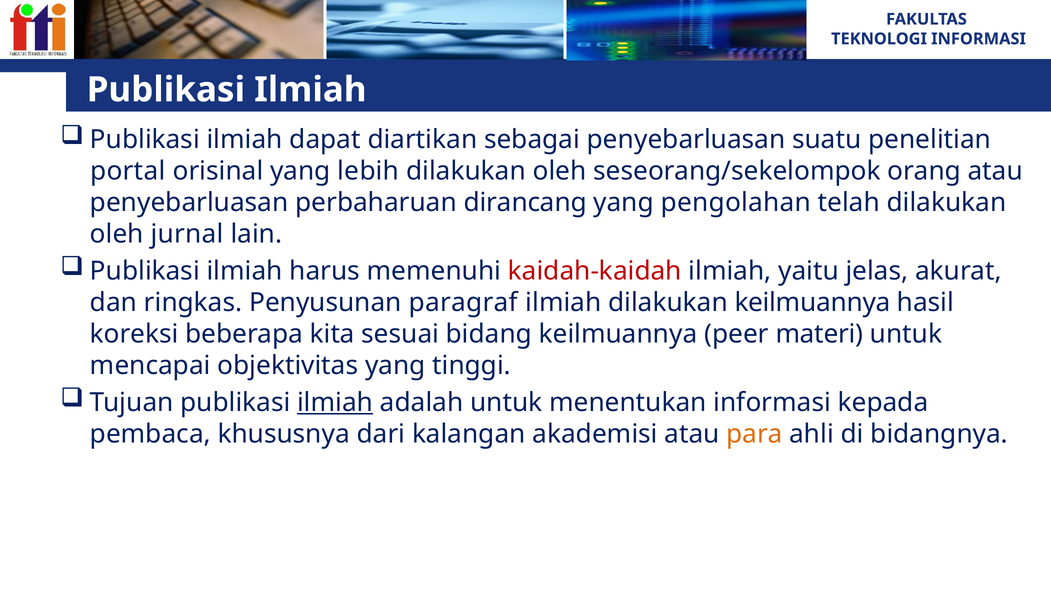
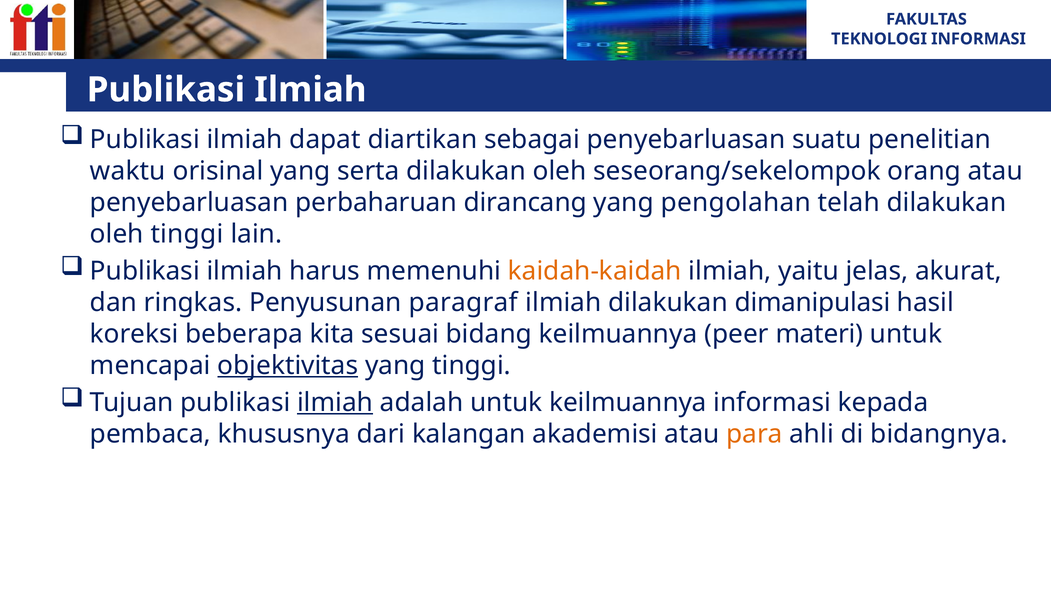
portal: portal -> waktu (128, 171)
lebih: lebih -> serta (368, 171)
oleh jurnal: jurnal -> tinggi (187, 234)
kaidah-kaidah colour: red -> orange (595, 271)
dilakukan keilmuannya: keilmuannya -> dimanipulasi (813, 303)
objektivitas underline: none -> present (288, 366)
untuk menentukan: menentukan -> keilmuannya (628, 403)
